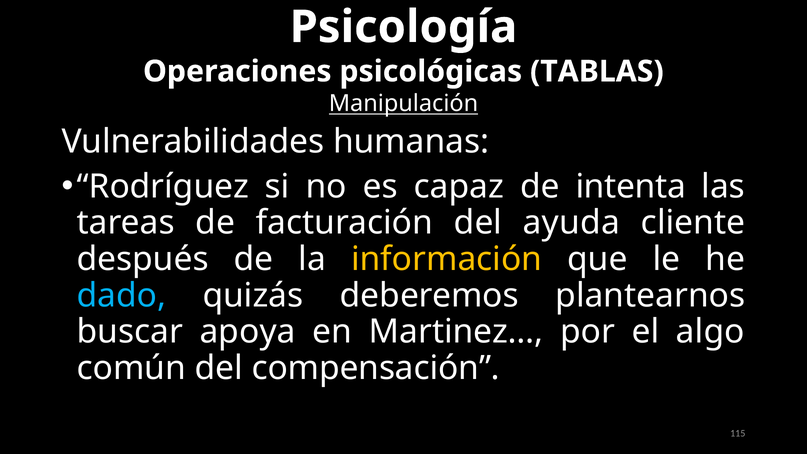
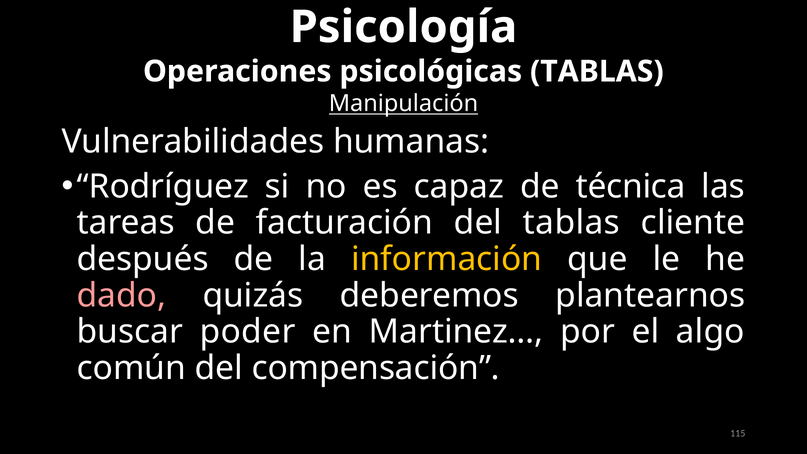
intenta: intenta -> técnica (631, 186)
del ayuda: ayuda -> tablas (571, 223)
dado colour: light blue -> pink (121, 295)
apoya: apoya -> poder (248, 332)
